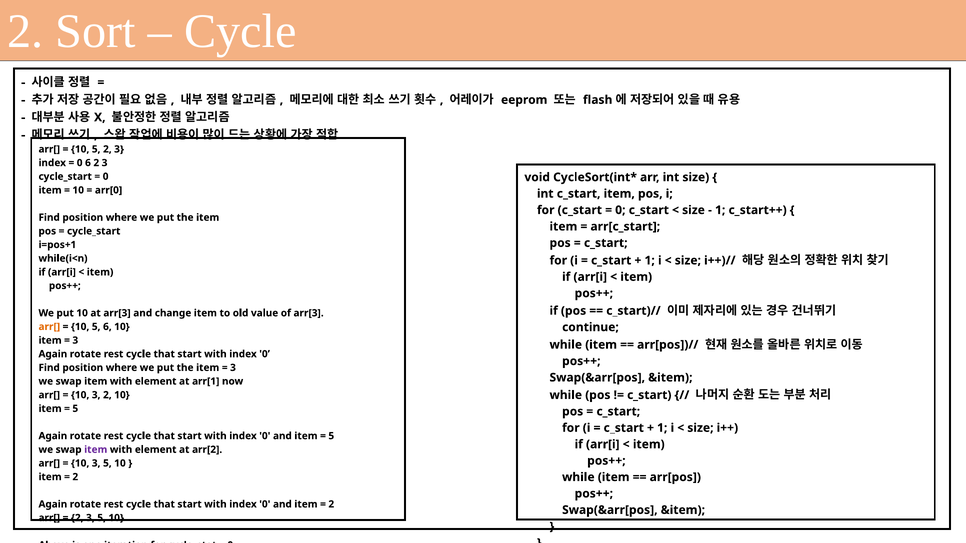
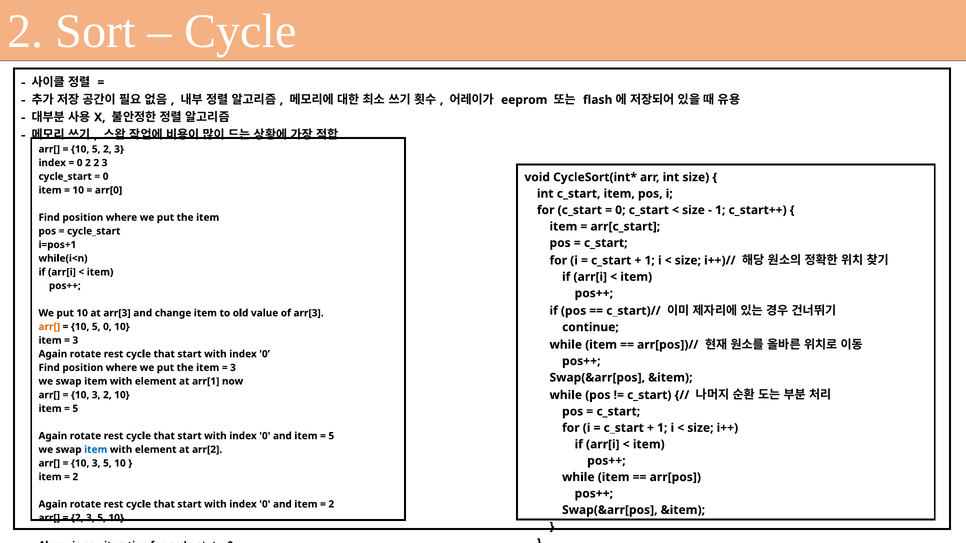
0 6: 6 -> 2 (88, 163)
5 6: 6 -> 0 (107, 327)
item colour: purple -> blue (96, 450)
